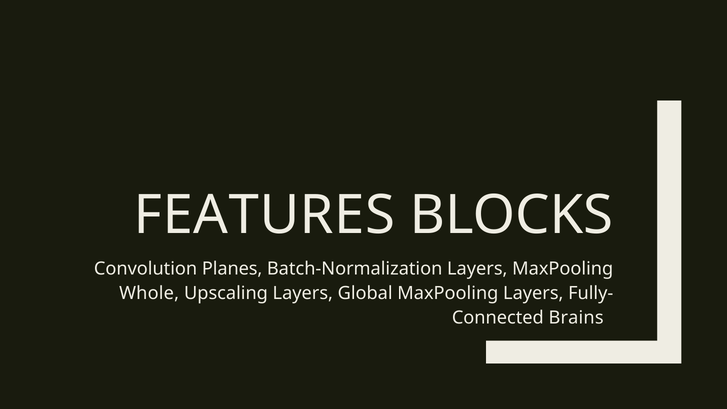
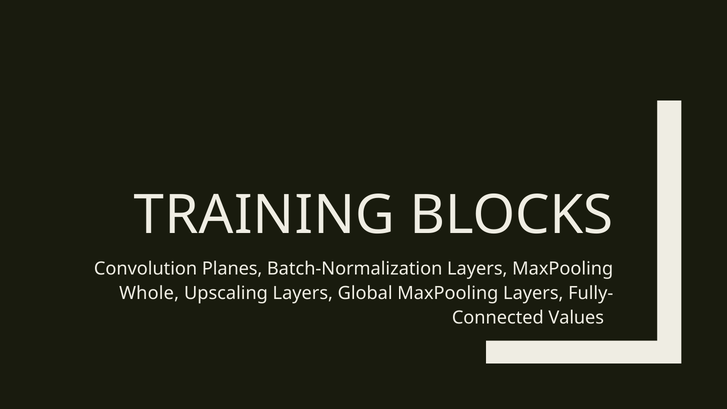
FEATURES: FEATURES -> TRAINING (264, 215)
Brains: Brains -> Values (576, 318)
